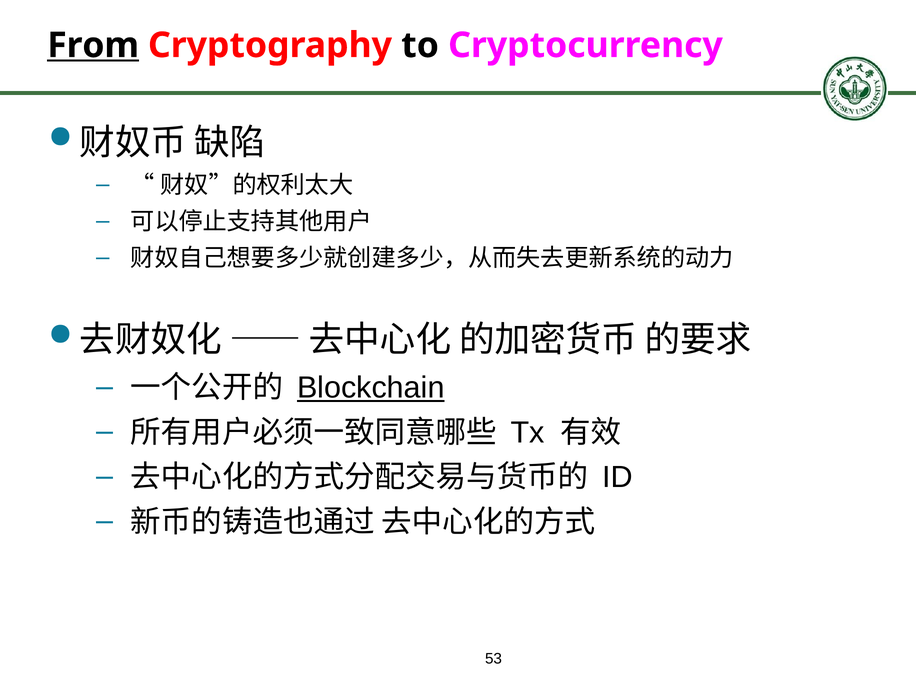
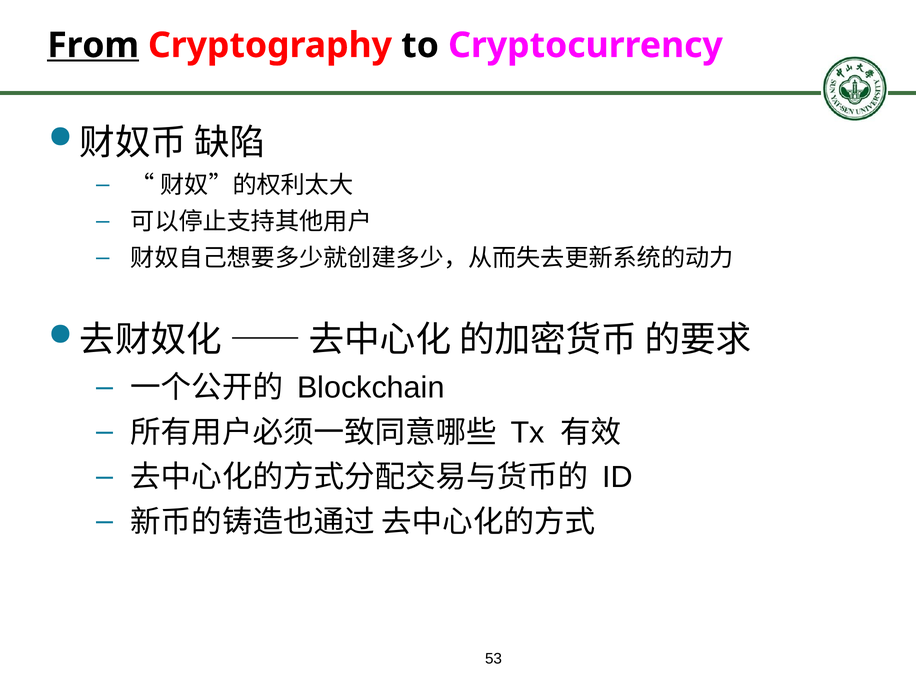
Blockchain underline: present -> none (371, 388)
